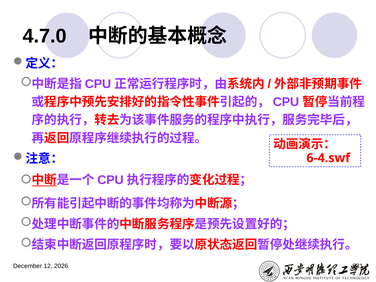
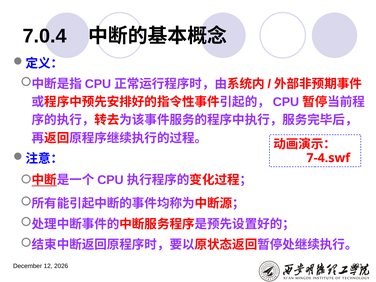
4.7.0: 4.7.0 -> 7.0.4 (45, 36)
6-4.swf: 6-4.swf -> 7-4.swf (328, 158)
